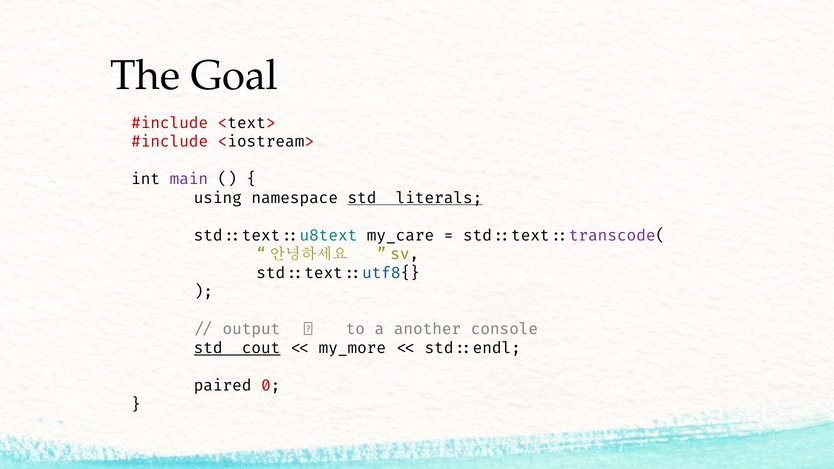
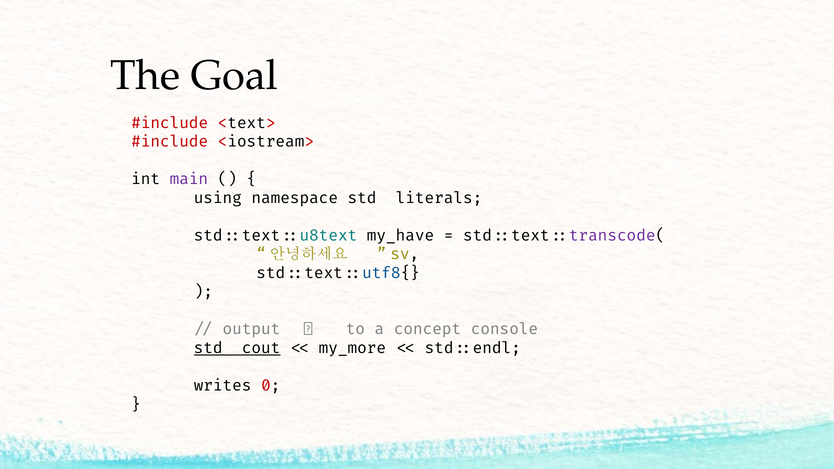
std::literals underline: present -> none (415, 198)
my_care: my_care -> my_have (401, 236)
another: another -> concept (428, 329)
paired: paired -> writes (223, 386)
